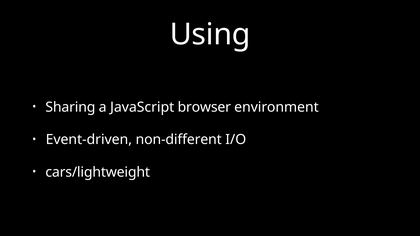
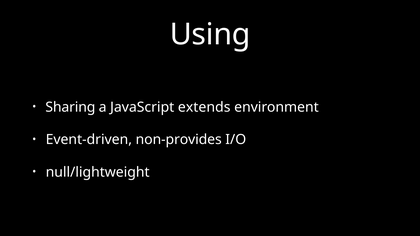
browser: browser -> extends (204, 107)
non-different: non-different -> non-provides (179, 140)
cars/lightweight: cars/lightweight -> null/lightweight (98, 172)
